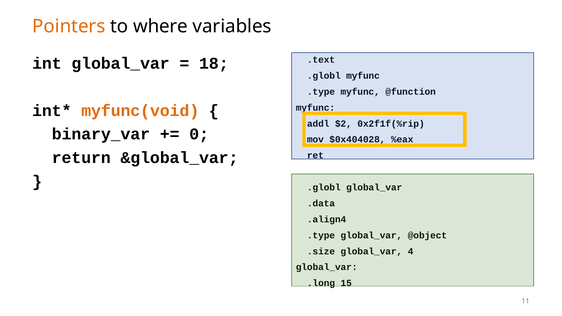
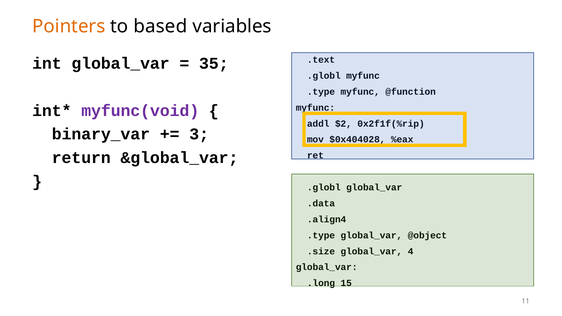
where: where -> based (160, 26)
18: 18 -> 35 (214, 64)
myfunc(void colour: orange -> purple (140, 111)
0: 0 -> 3 (199, 134)
